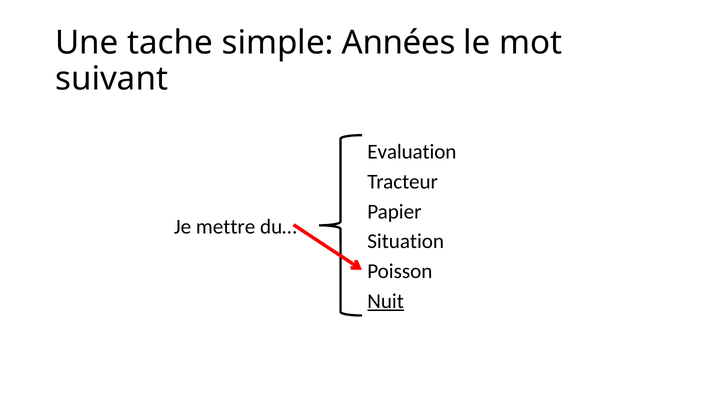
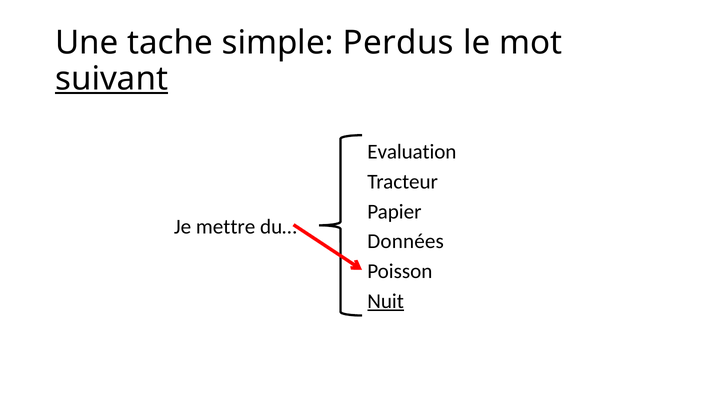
Années: Années -> Perdus (398, 43)
suivant underline: none -> present (112, 79)
Situation: Situation -> Données (406, 242)
